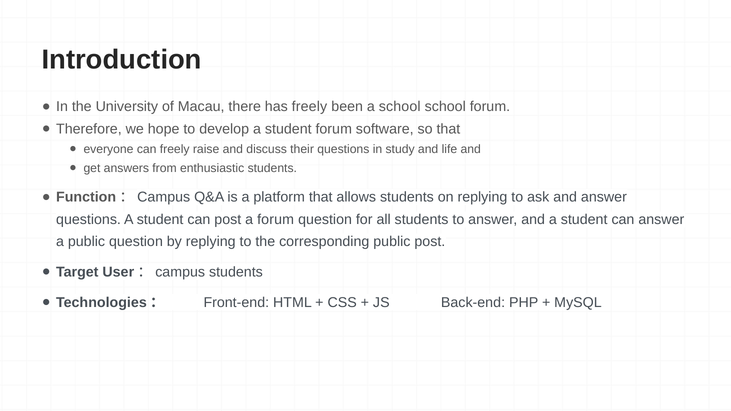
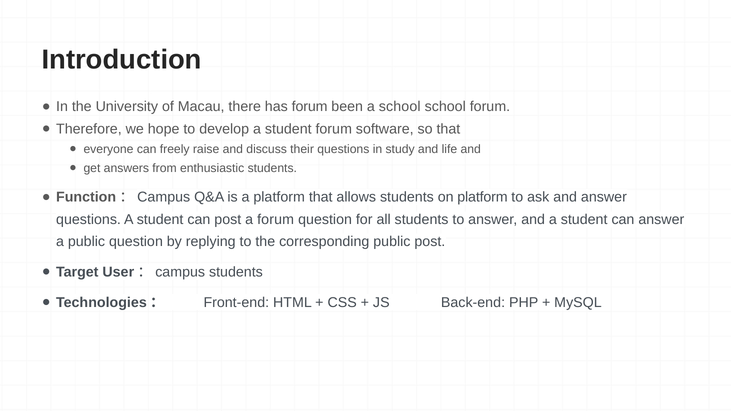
has freely: freely -> forum (310, 107)
on replying: replying -> platform (483, 197)
